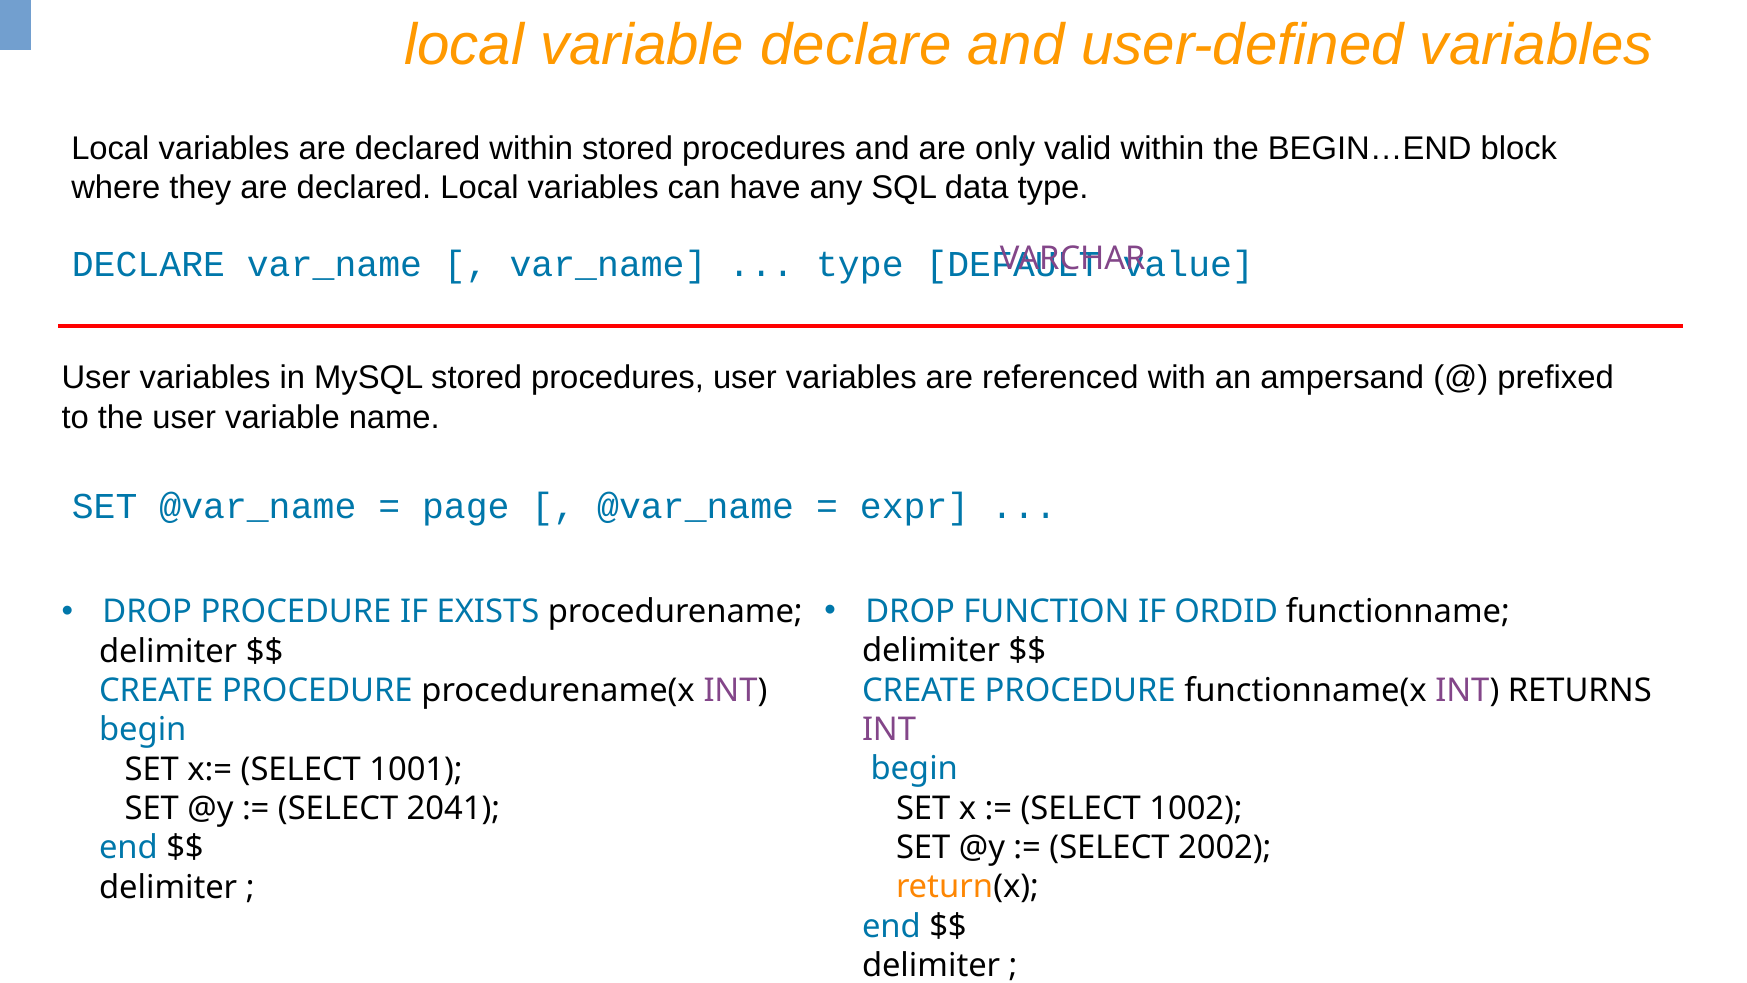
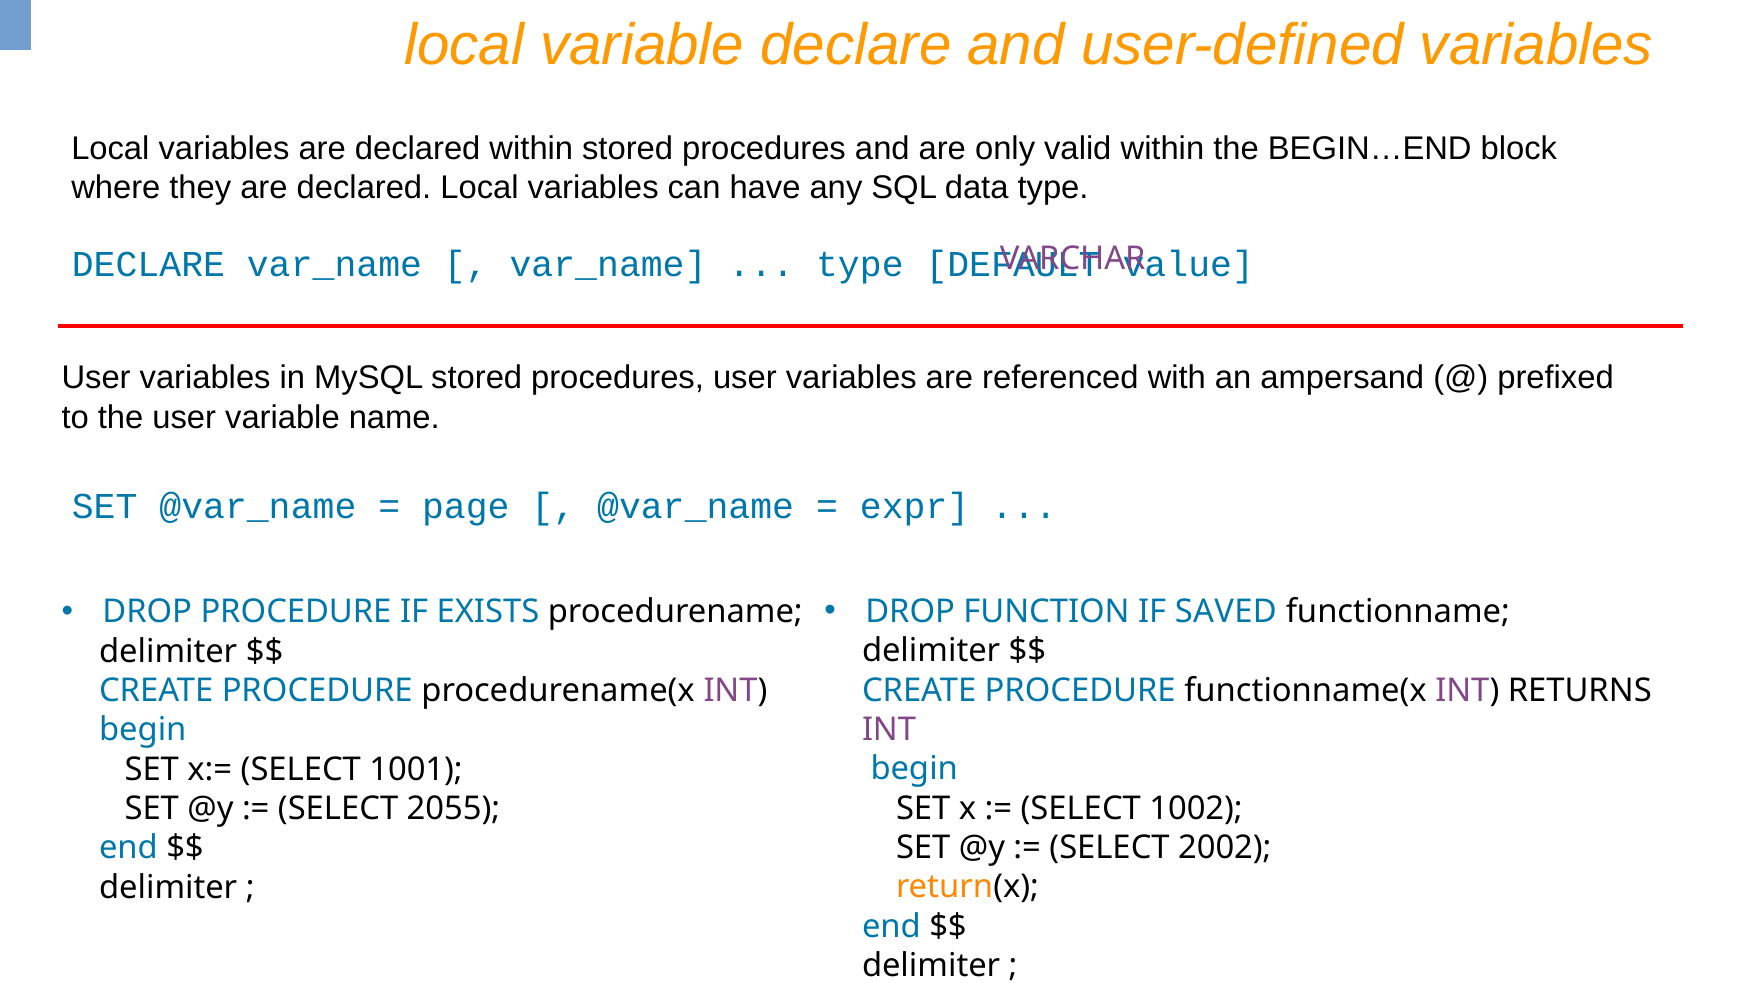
ORDID: ORDID -> SAVED (1226, 611)
2041: 2041 -> 2055 (453, 809)
